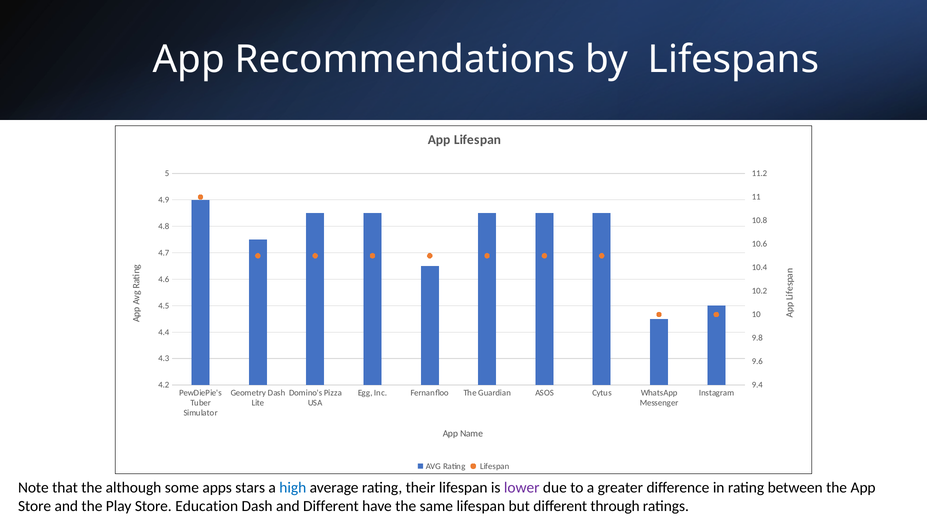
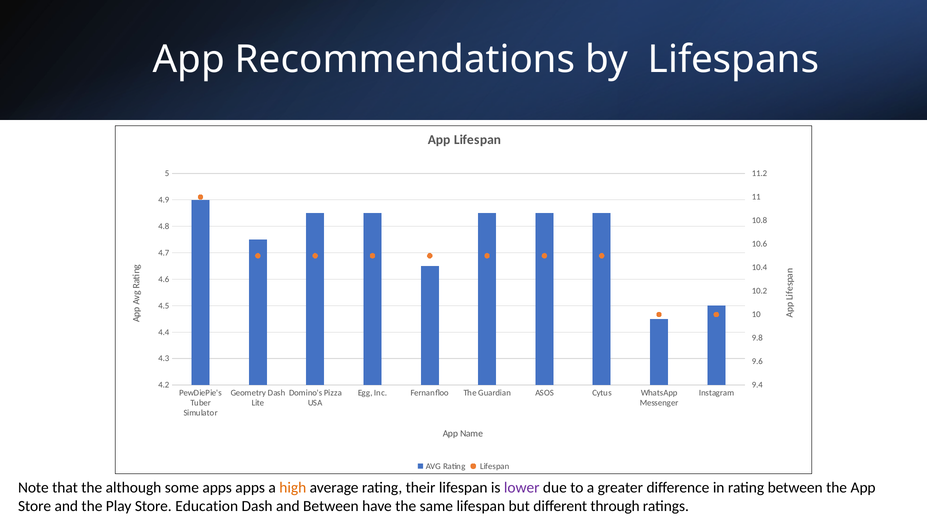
apps stars: stars -> apps (250, 488)
high colour: blue -> orange (293, 488)
and Different: Different -> Between (331, 507)
